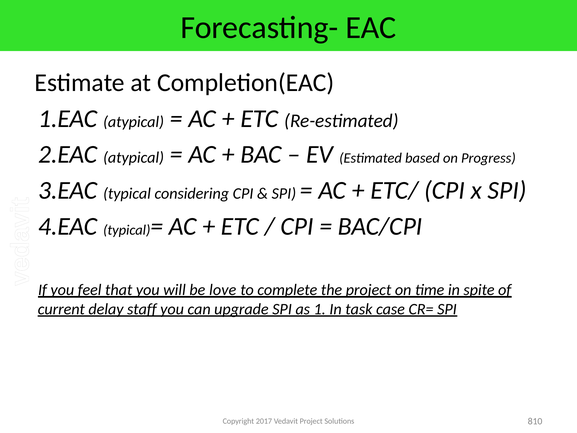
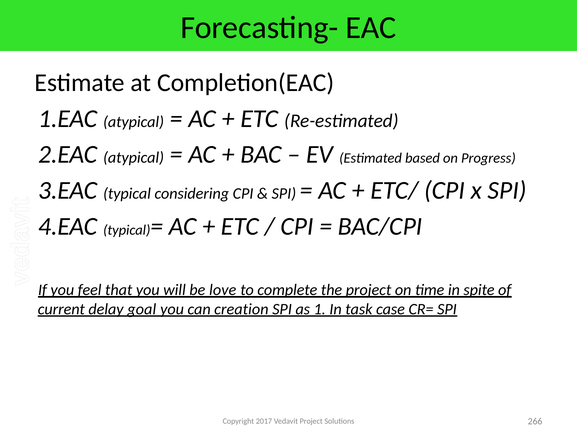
staff: staff -> goal (142, 309)
upgrade: upgrade -> creation (241, 309)
810: 810 -> 266 (535, 421)
